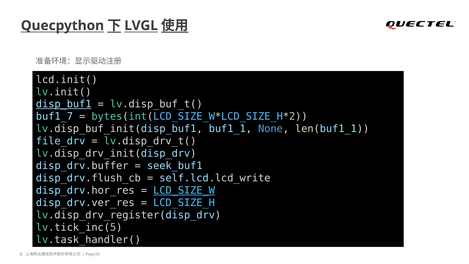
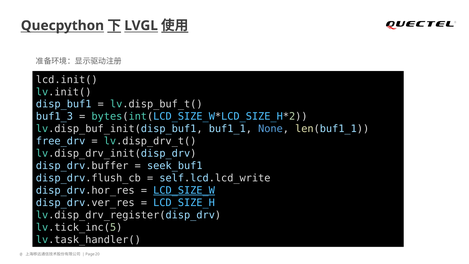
disp_buf1 underline: present -> none (64, 104)
buf1_7: buf1_7 -> buf1_3 (54, 117)
file_drv: file_drv -> free_drv (61, 141)
